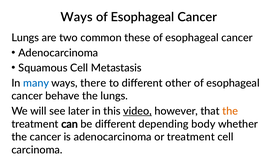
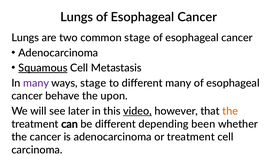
Ways: Ways -> Lungs (77, 17)
common these: these -> stage (137, 38)
Squamous underline: none -> present (43, 68)
many colour: blue -> purple (36, 83)
ways there: there -> stage (93, 83)
different other: other -> many (178, 83)
the lungs: lungs -> upon (114, 96)
body: body -> been (203, 124)
